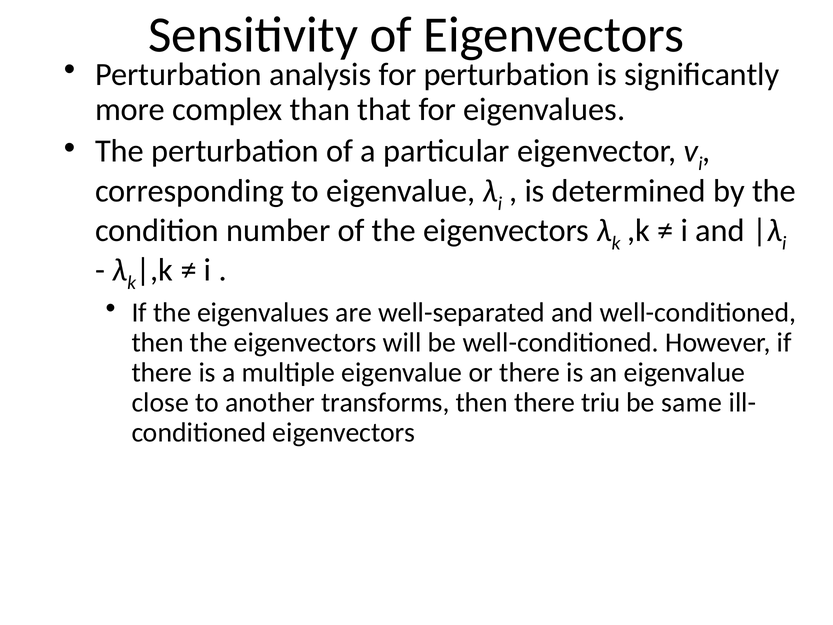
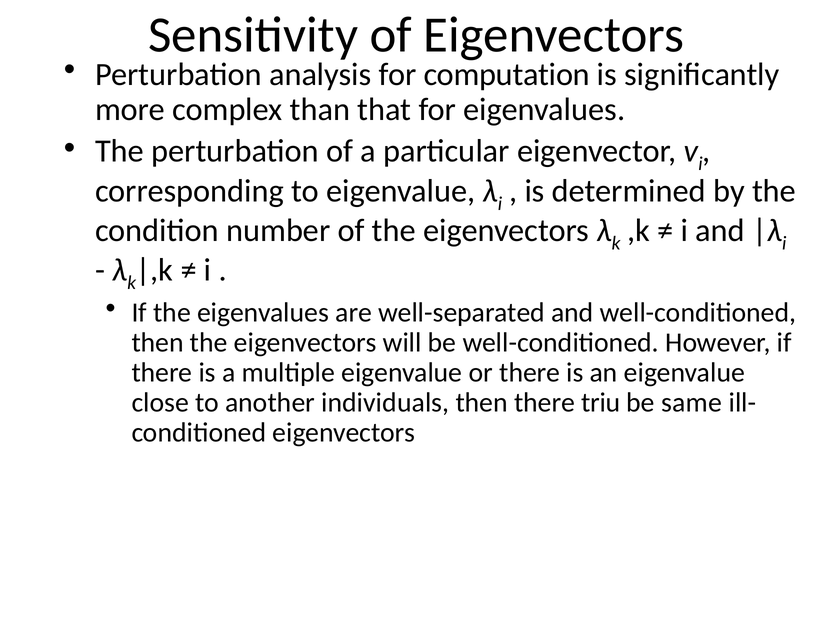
for perturbation: perturbation -> computation (507, 74)
transforms: transforms -> individuals (385, 402)
